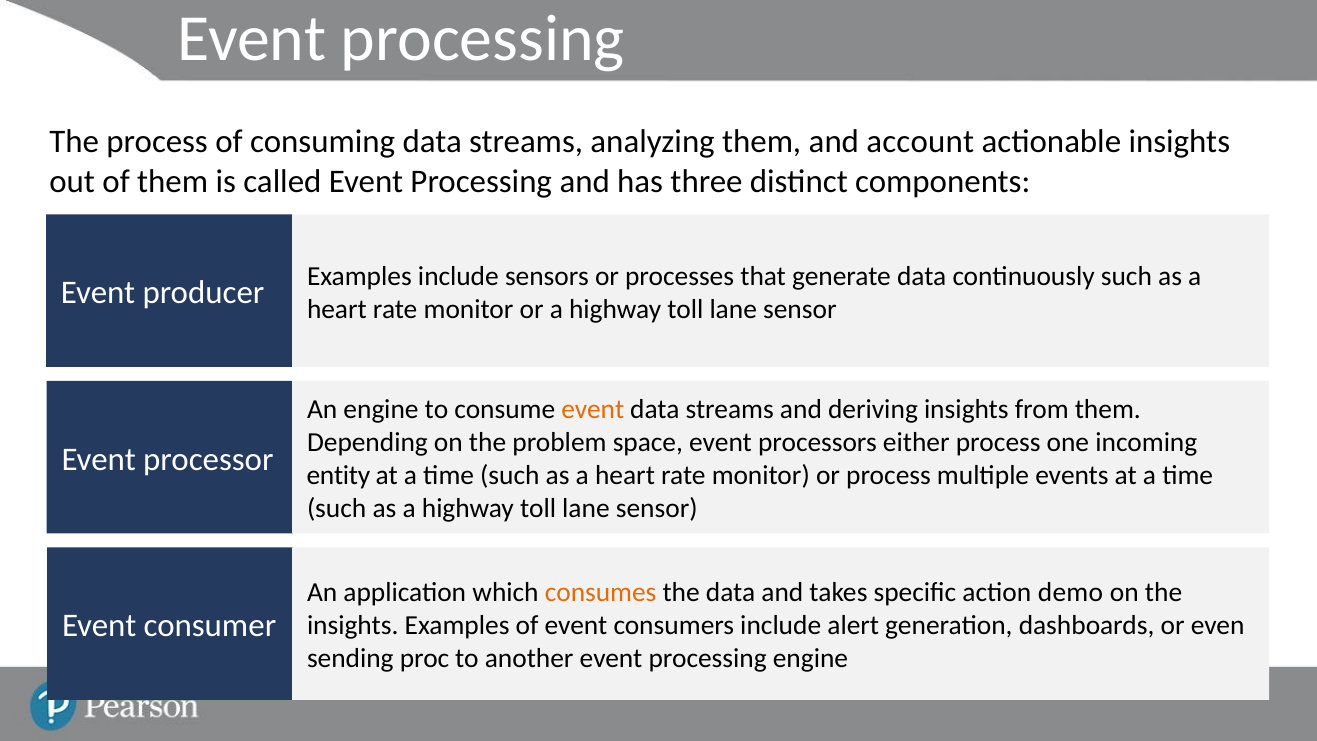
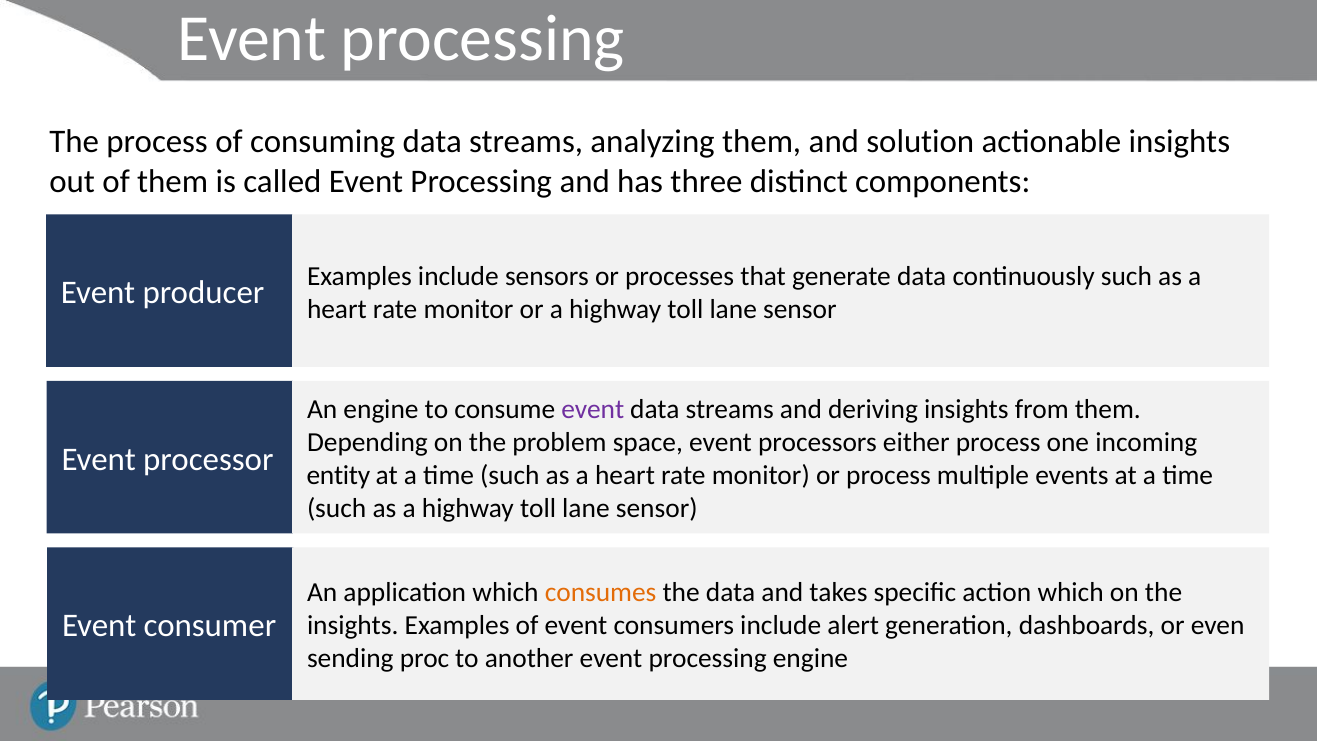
account: account -> solution (920, 142)
event colour: orange -> purple (593, 410)
action demo: demo -> which (1071, 593)
